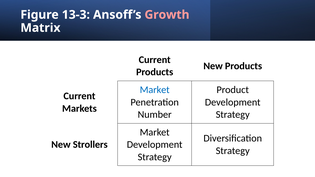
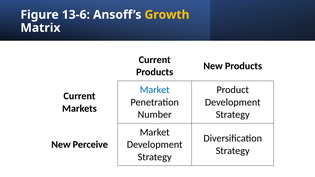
13-3: 13-3 -> 13-6 (76, 15)
Growth colour: pink -> yellow (167, 15)
Strollers: Strollers -> Perceive (90, 145)
